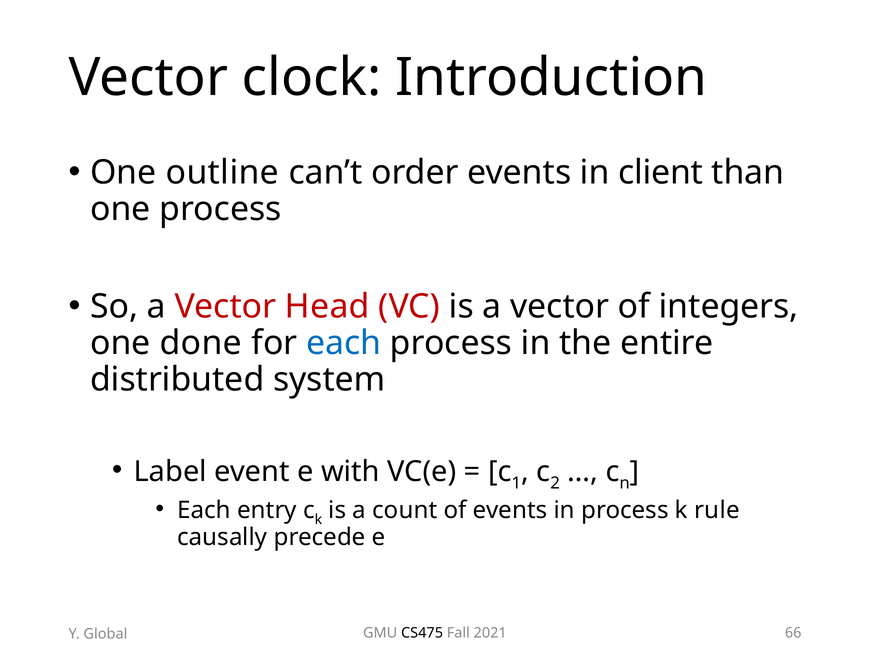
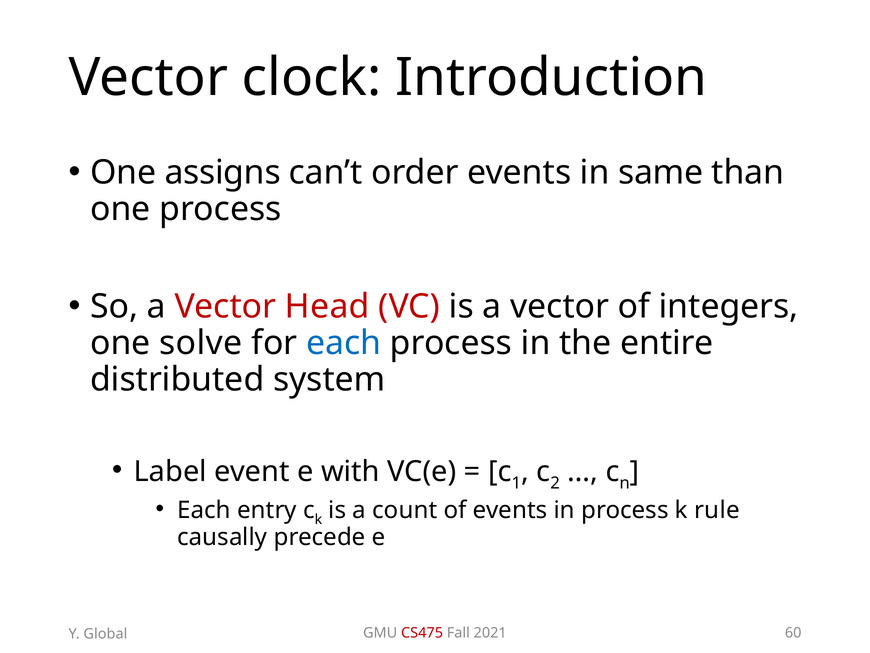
outline: outline -> assigns (223, 172)
client: client -> same (661, 172)
done: done -> solve (201, 343)
CS475 colour: black -> red (422, 632)
66: 66 -> 60 (793, 632)
